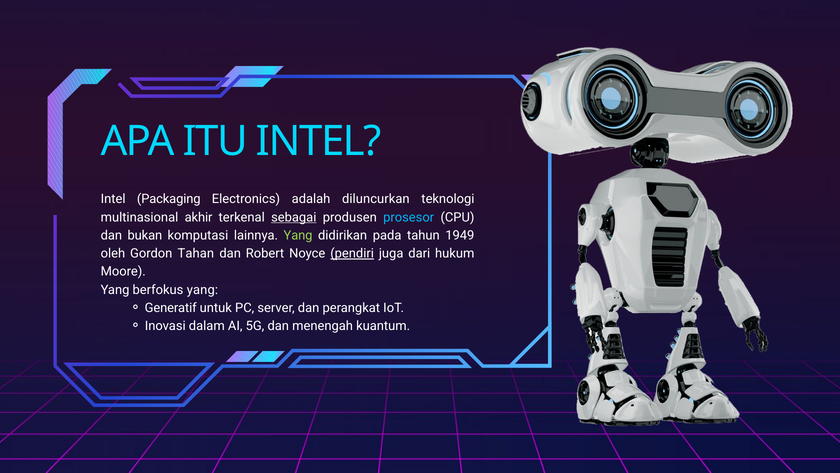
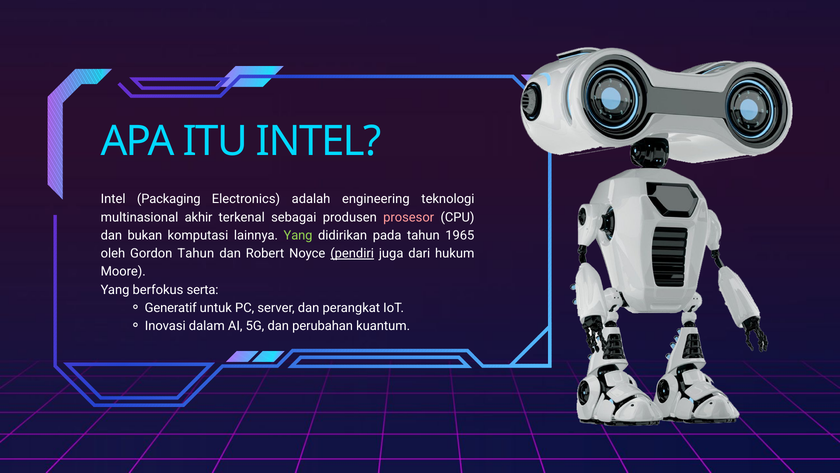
diluncurkan: diluncurkan -> engineering (376, 199)
sebagai underline: present -> none (294, 217)
prosesor colour: light blue -> pink (409, 217)
1949: 1949 -> 1965 (460, 235)
Gordon Tahan: Tahan -> Tahun (196, 253)
berfokus yang: yang -> serta (203, 290)
menengah: menengah -> perubahan (323, 326)
